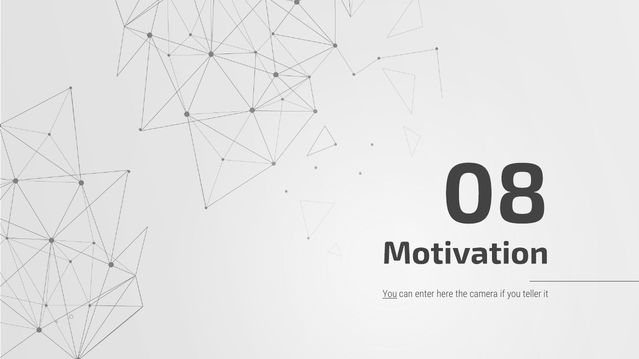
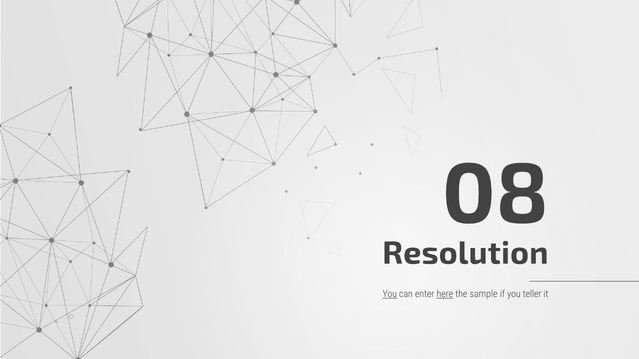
Motivation: Motivation -> Resolution (465, 254)
here underline: none -> present (445, 295)
camera: camera -> sample (484, 295)
